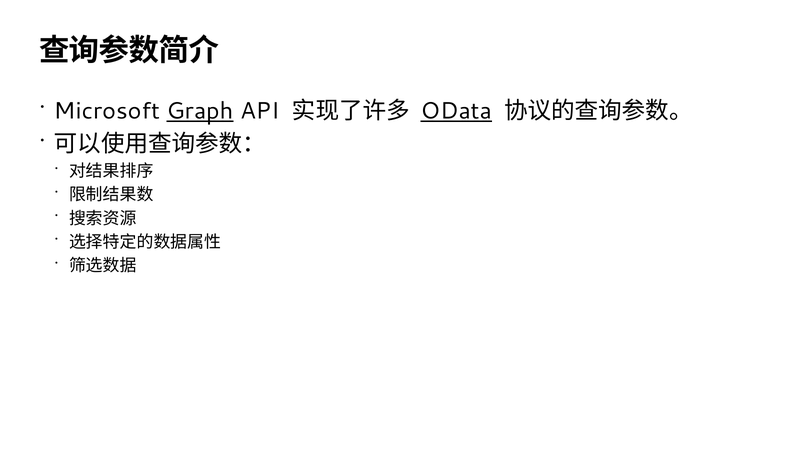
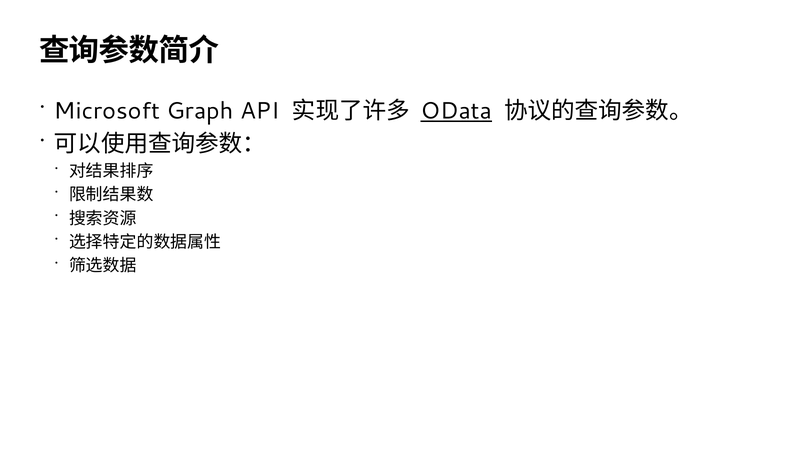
Graph underline: present -> none (200, 111)
